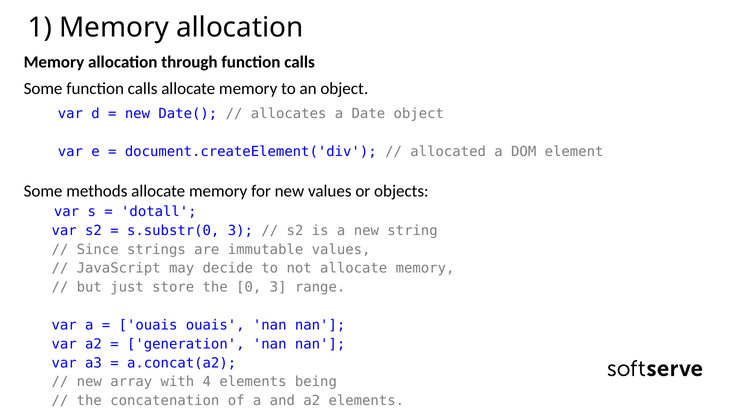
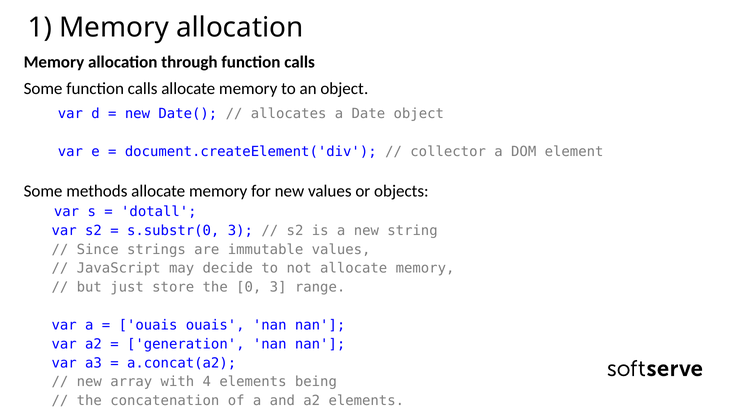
allocated: allocated -> collector (448, 152)
